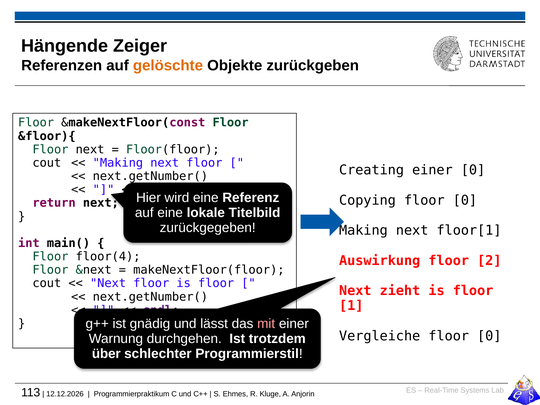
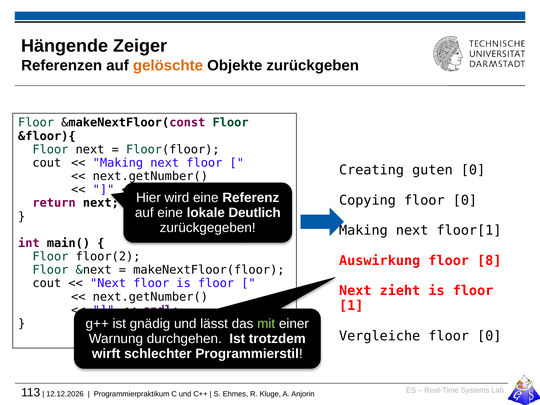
Creating einer: einer -> guten (432, 170)
Titelbild: Titelbild -> Deutlich (255, 213)
floor(4: floor(4 -> floor(2 (108, 257)
2: 2 -> 8 (489, 261)
mit colour: pink -> light green (266, 324)
über: über -> wirft (106, 354)
